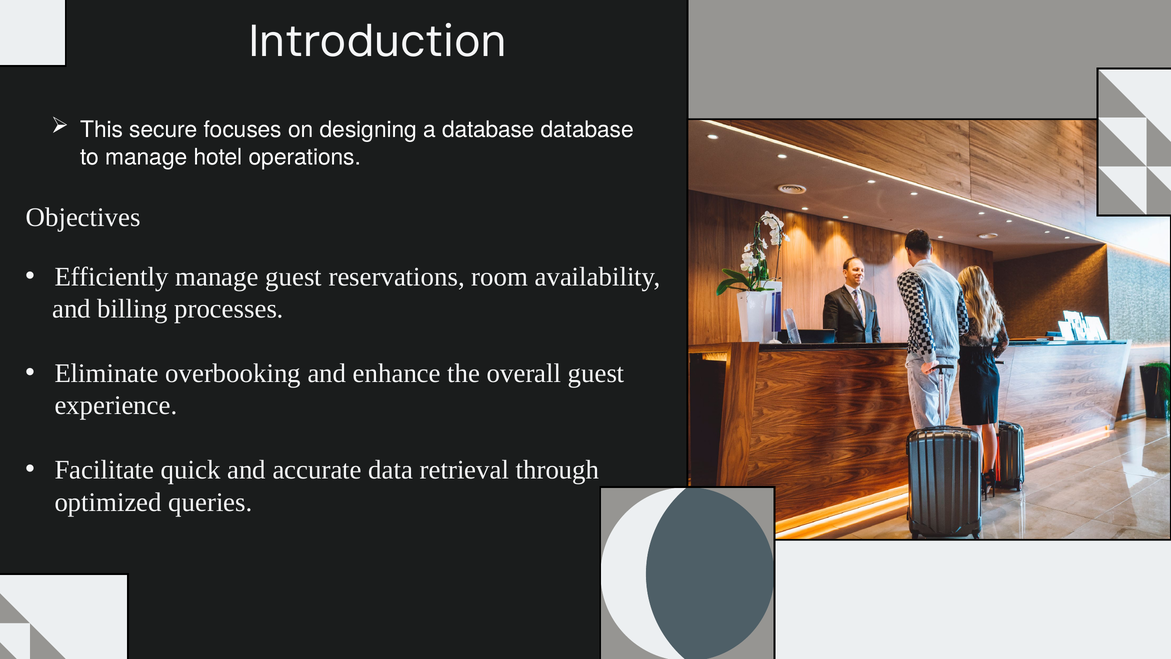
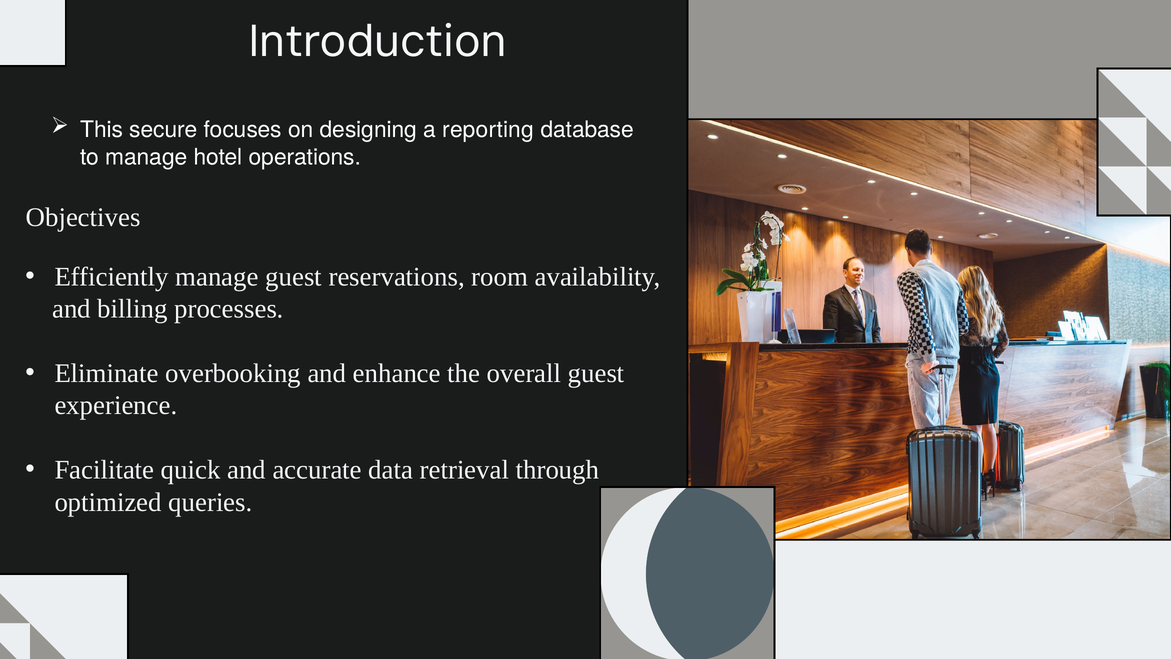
a database: database -> reporting (488, 130)
